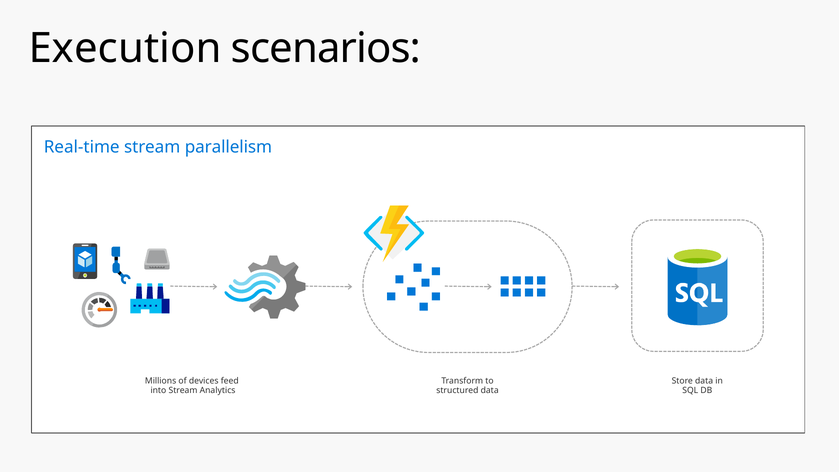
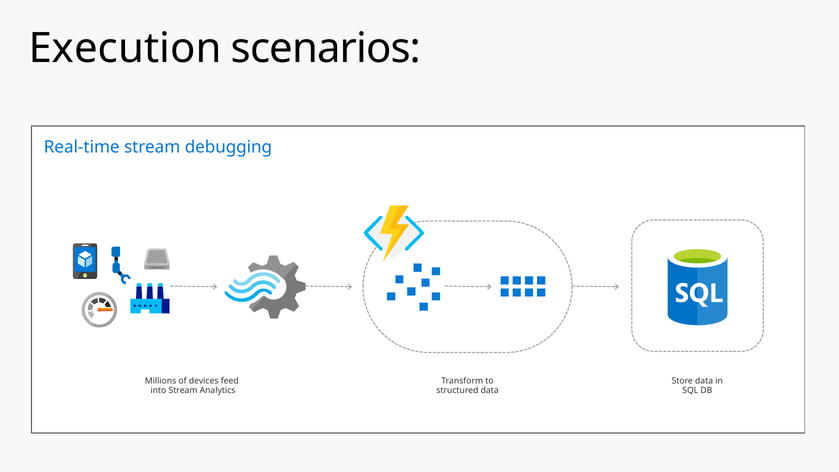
parallelism: parallelism -> debugging (228, 147)
